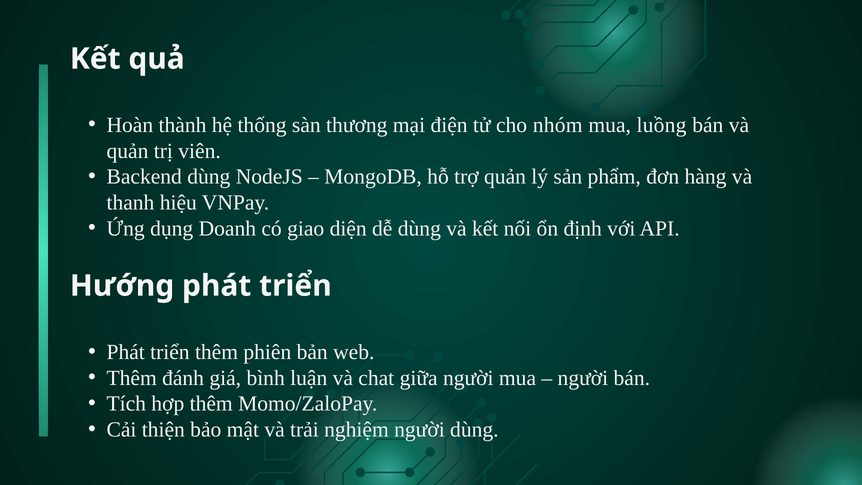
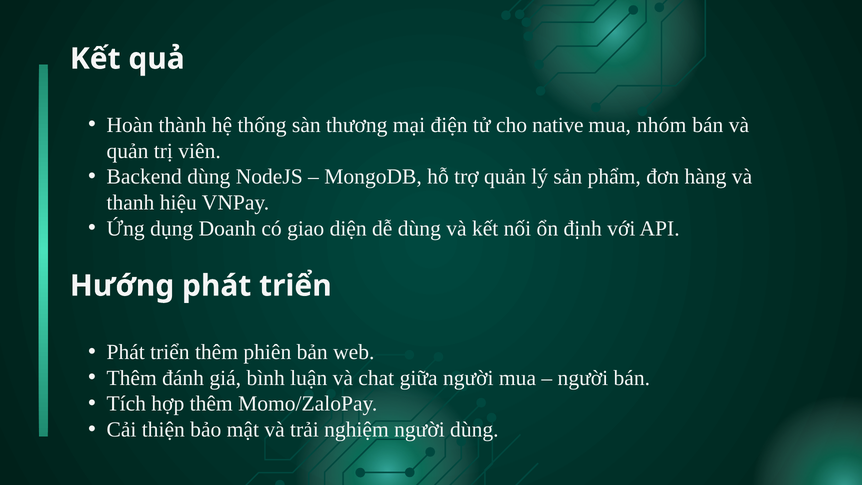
nhóm: nhóm -> native (558, 125)
luồng: luồng -> nhóm (662, 125)
